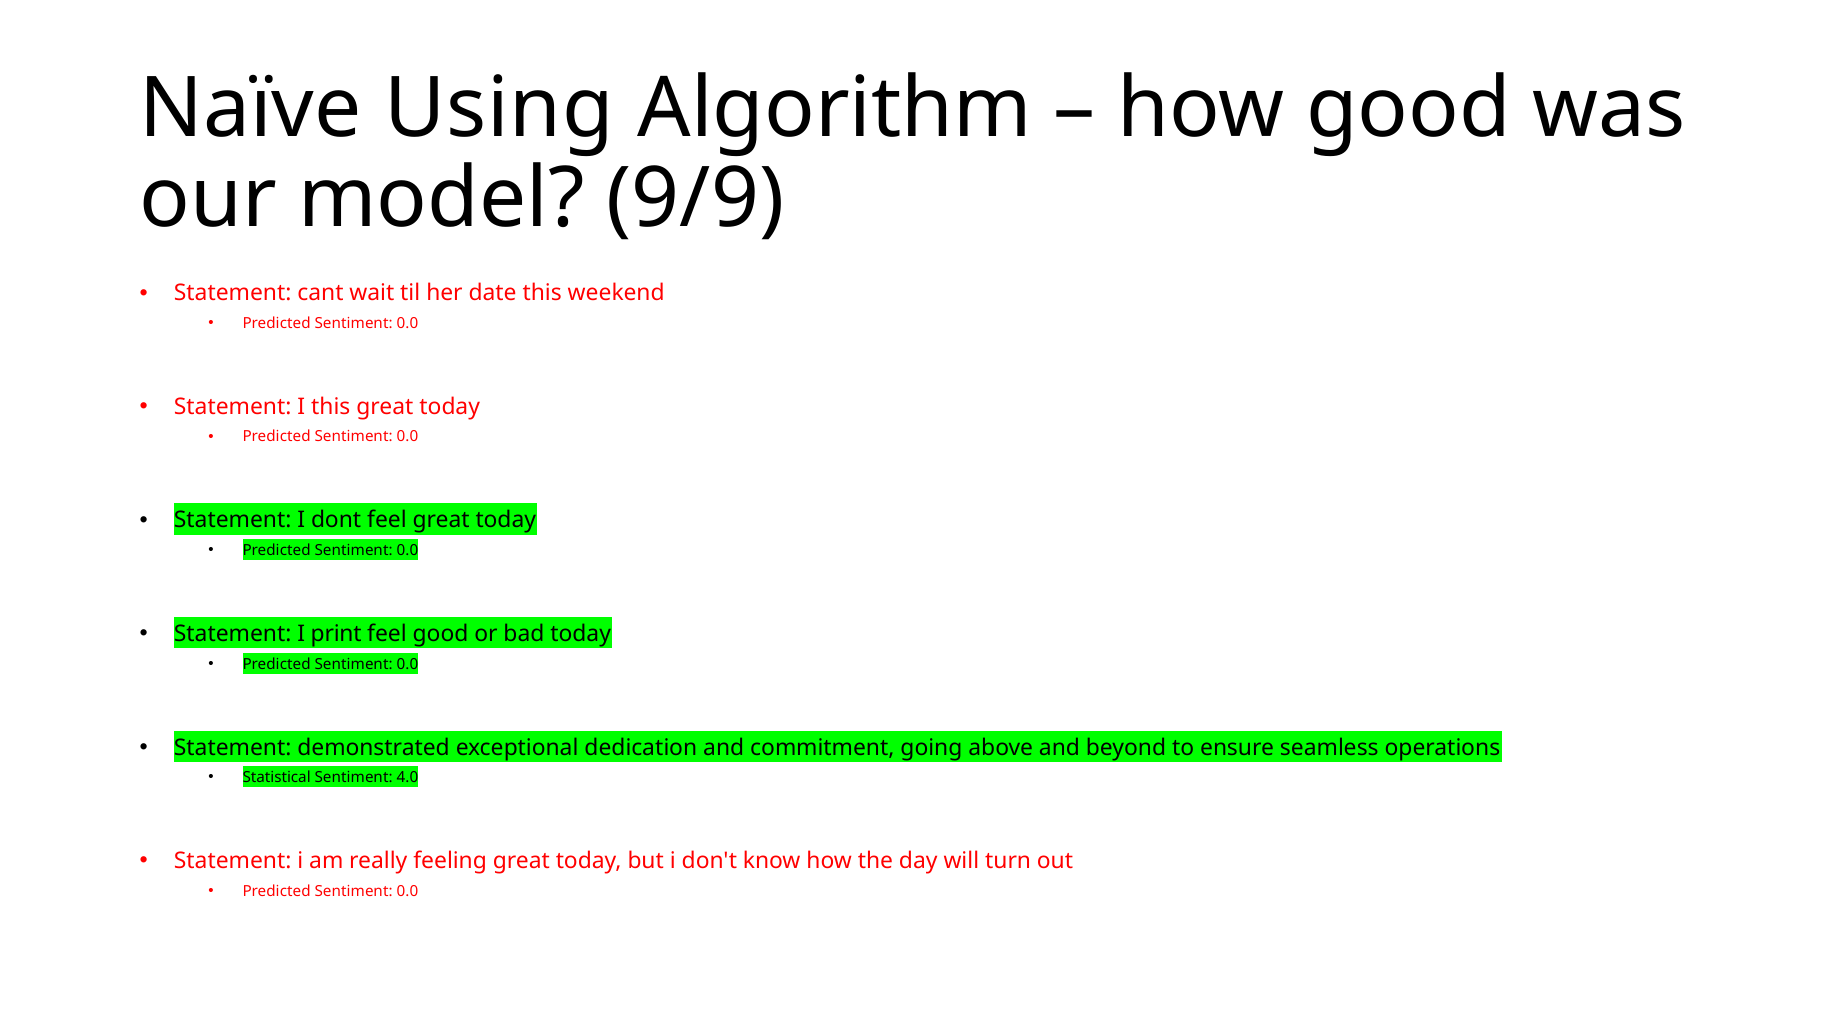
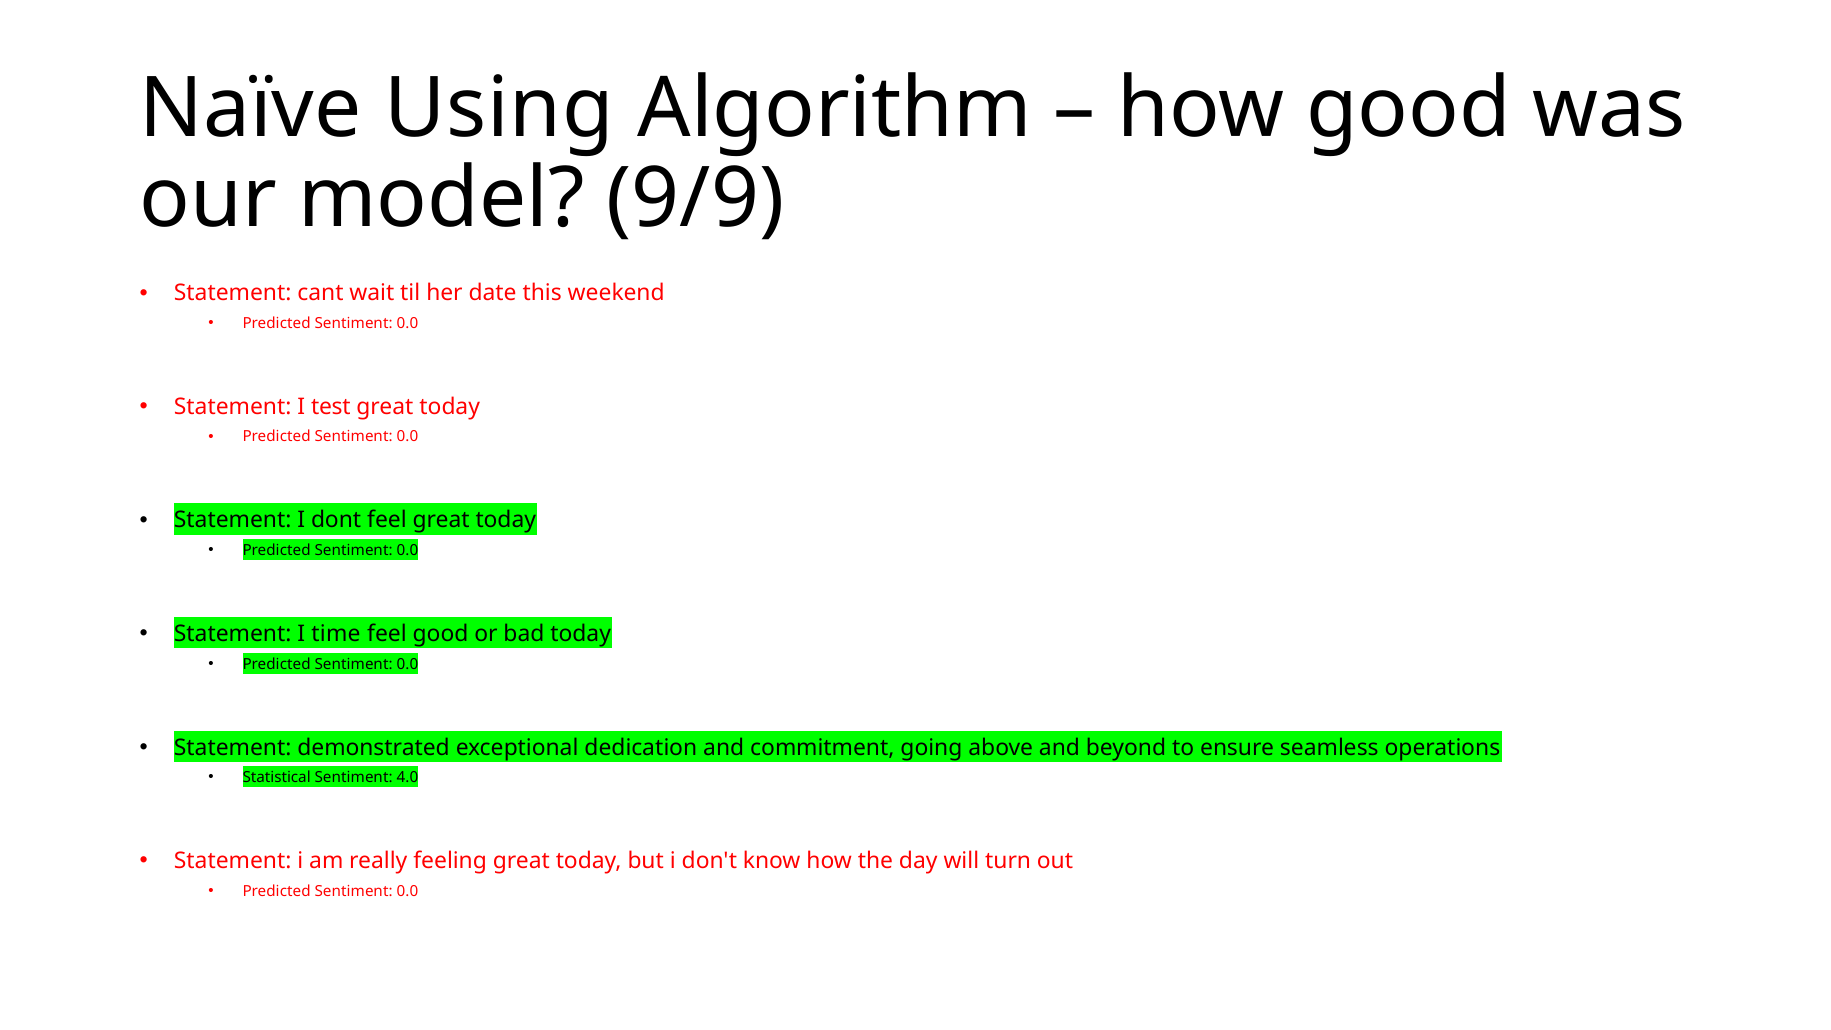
I this: this -> test (331, 407)
print: print -> time (336, 634)
